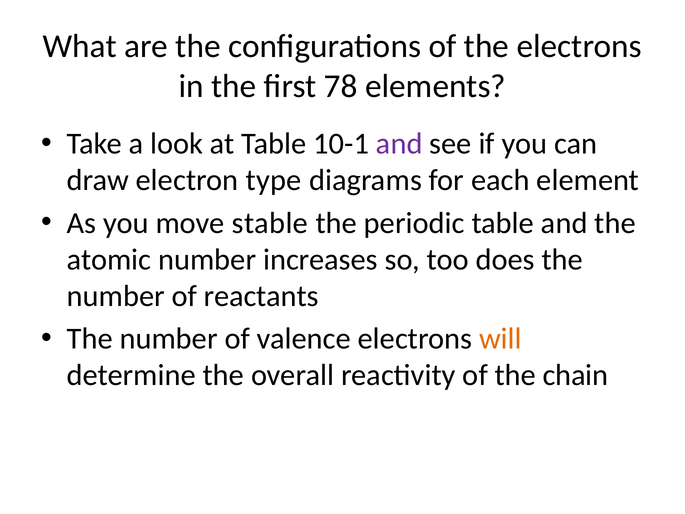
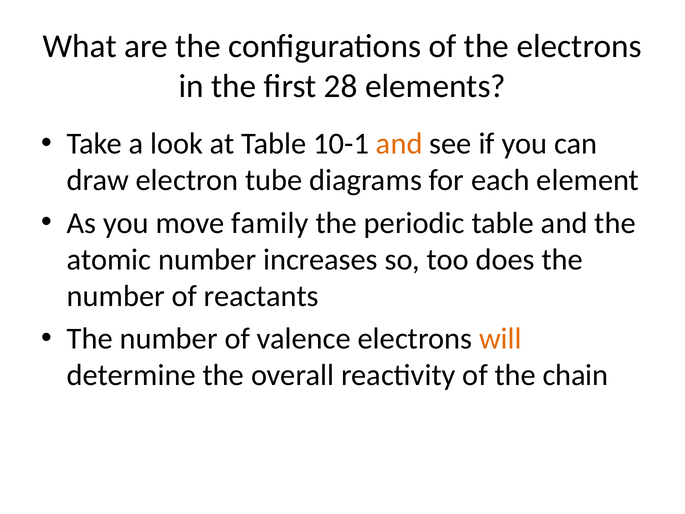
78: 78 -> 28 (341, 86)
and colour: purple -> orange (399, 144)
type: type -> tube (274, 180)
stable: stable -> family (270, 223)
